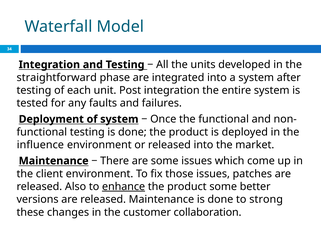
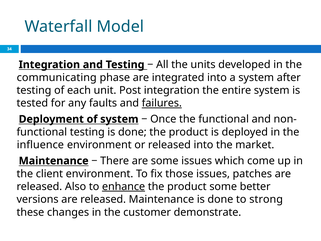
straightforward: straightforward -> communicating (57, 77)
failures underline: none -> present (162, 103)
collaboration: collaboration -> demonstrate (207, 212)
